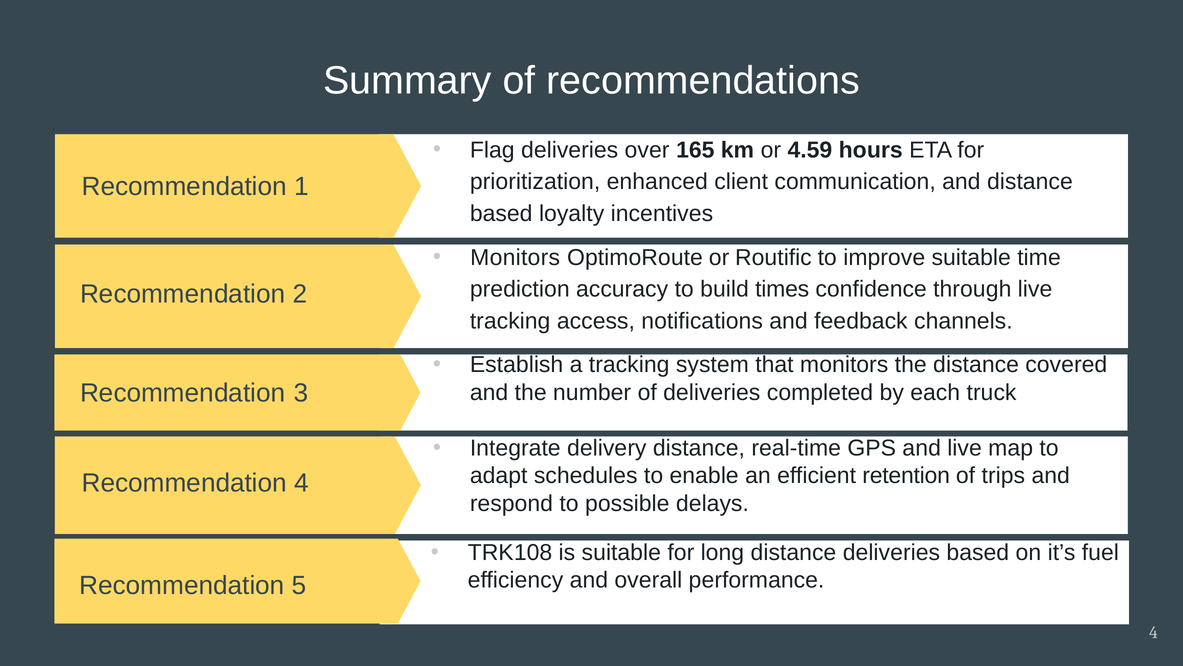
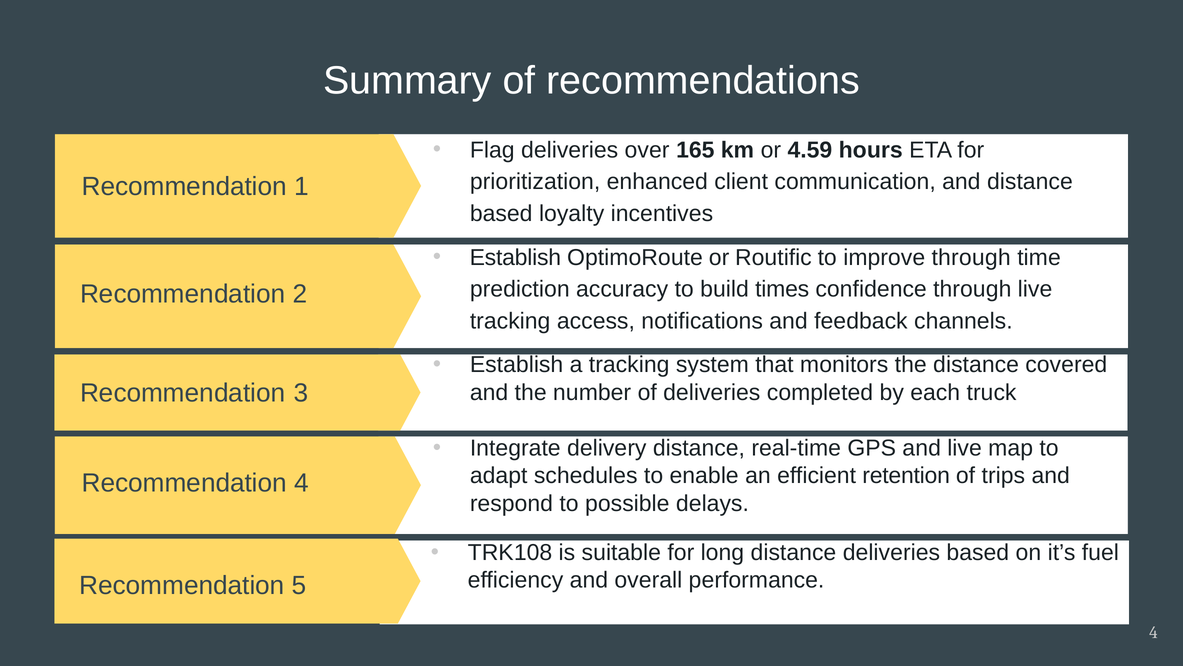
Monitors: Monitors -> Establish (515, 257)
improve suitable: suitable -> through (971, 257)
